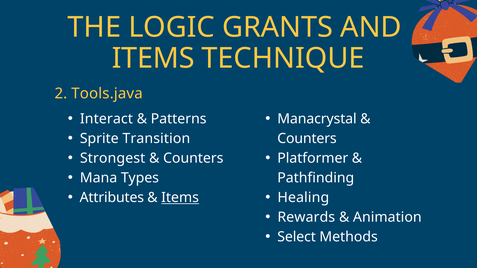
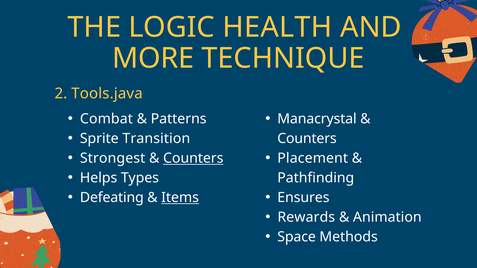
GRANTS: GRANTS -> HEALTH (277, 27)
ITEMS: ITEMS -> MORE (153, 58)
Interact: Interact -> Combat (106, 119)
Counters underline: none -> present (193, 159)
Platformer: Platformer -> Placement (313, 159)
Mana: Mana -> Helps (99, 178)
Attributes: Attributes -> Defeating (112, 198)
Healing: Healing -> Ensures (303, 198)
Select: Select -> Space (297, 237)
